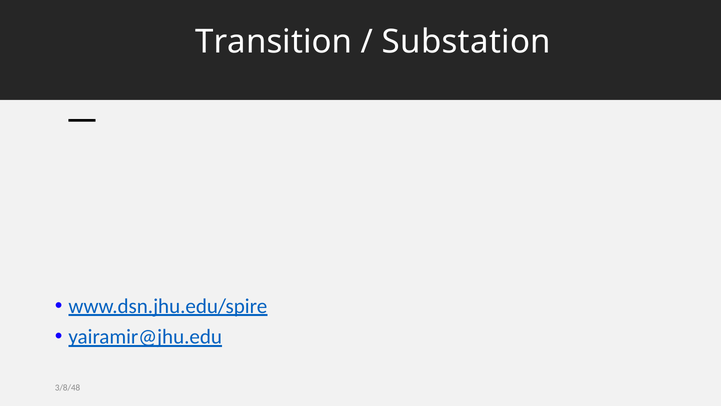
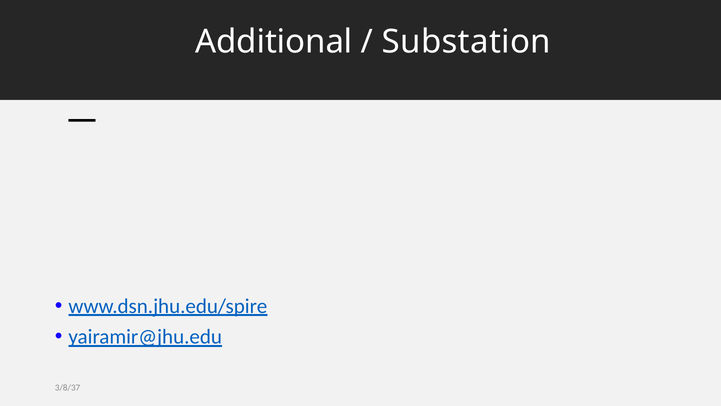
Transition: Transition -> Additional (274, 42)
3/8/48: 3/8/48 -> 3/8/37 (68, 387)
